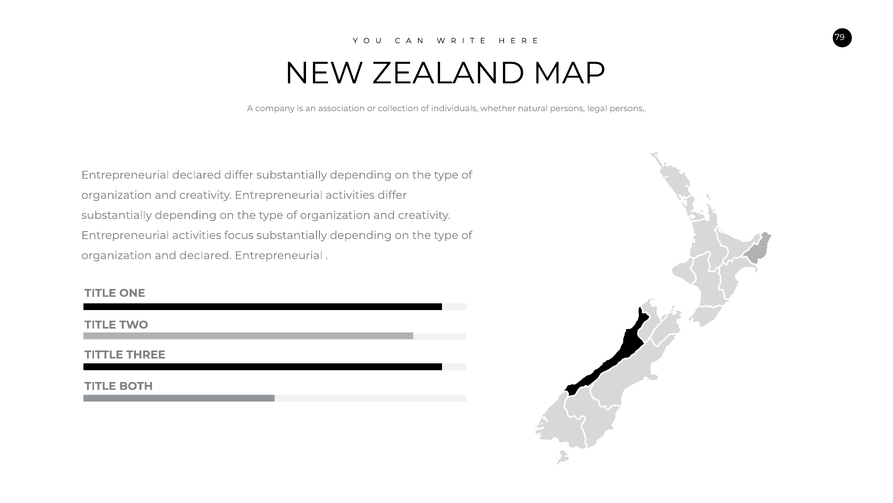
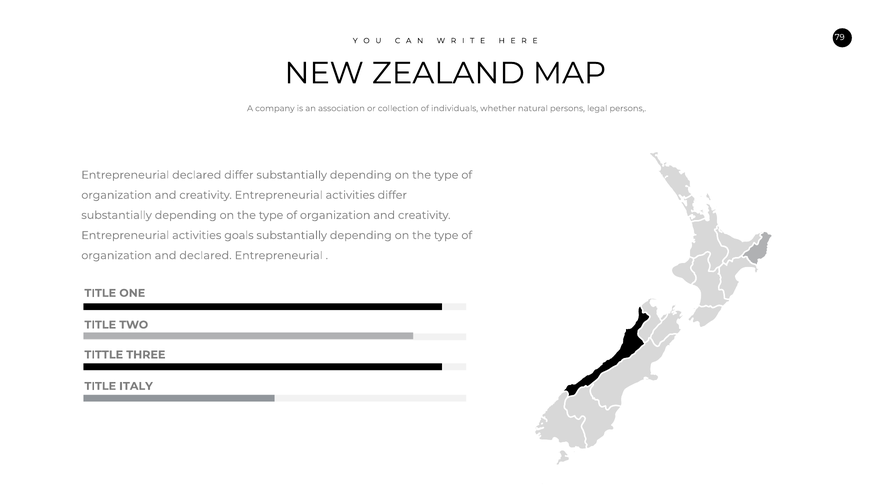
focus: focus -> goals (239, 235)
BOTH: BOTH -> ITALY (136, 386)
